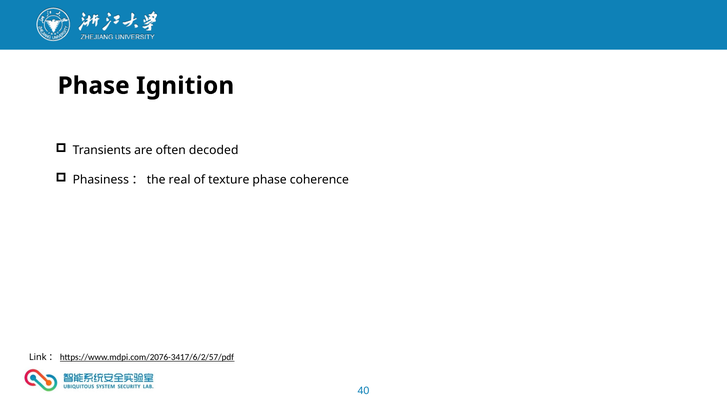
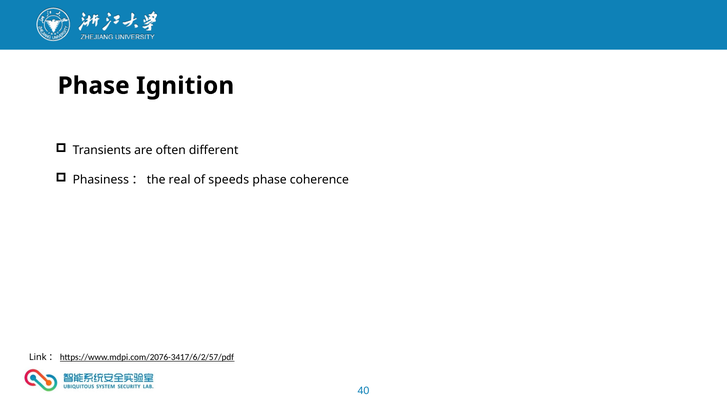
decoded: decoded -> different (214, 150)
texture: texture -> speeds (229, 179)
